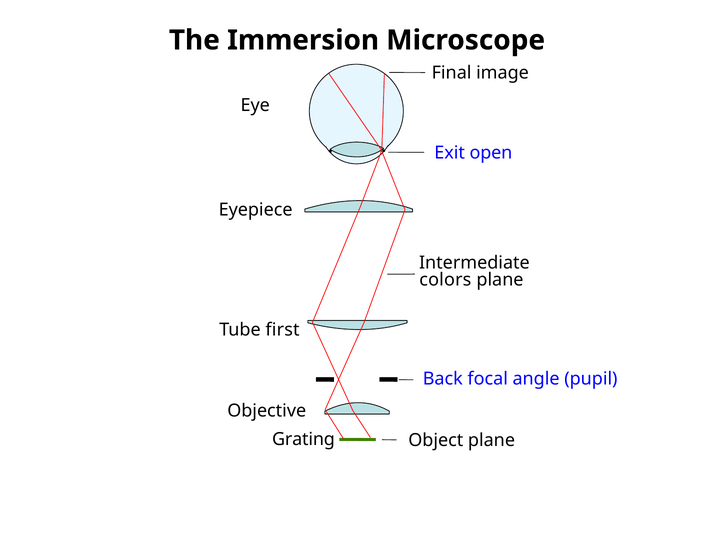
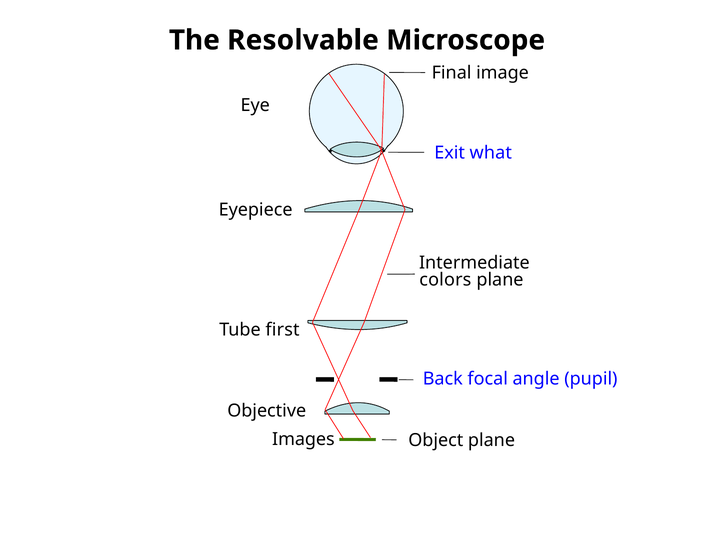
Immersion: Immersion -> Resolvable (303, 40)
open: open -> what (491, 153)
Grating: Grating -> Images (303, 439)
